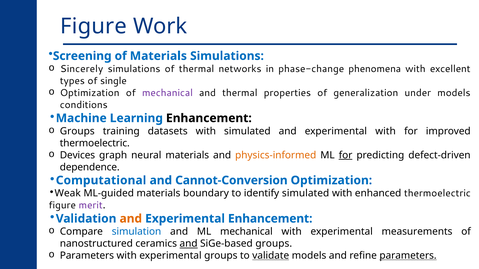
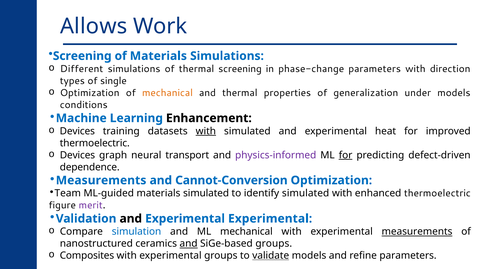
Figure: Figure -> Allows (94, 26)
Sincerely: Sincerely -> Different (82, 69)
thermal networks: networks -> screening (240, 69)
phase-change phenomena: phenomena -> parameters (375, 69)
excellent: excellent -> direction (450, 69)
mechanical colour: purple -> orange (167, 93)
Groups: Groups -> Devices (77, 131)
with underline: none -> present (206, 131)
experimental with: with -> heat (386, 131)
neural materials: materials -> transport (187, 155)
physics-informed colour: orange -> purple (276, 155)
Computational: Computational -> Measurements (101, 181)
Weak: Weak -> Team (68, 194)
materials boundary: boundary -> simulated (206, 194)
and colour: orange -> black (131, 219)
Experimental Enhancement: Enhancement -> Experimental (270, 219)
measurements underline: none -> present (417, 232)
Parameters: Parameters -> Composites (87, 256)
parameters underline: present -> none (408, 256)
